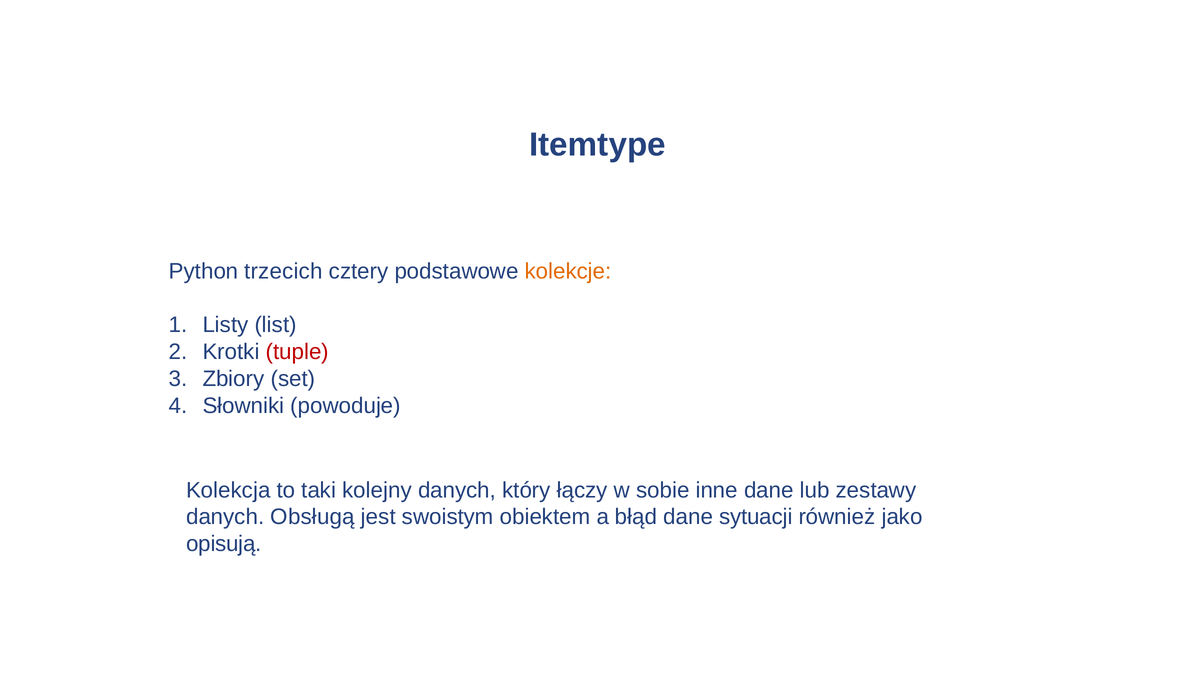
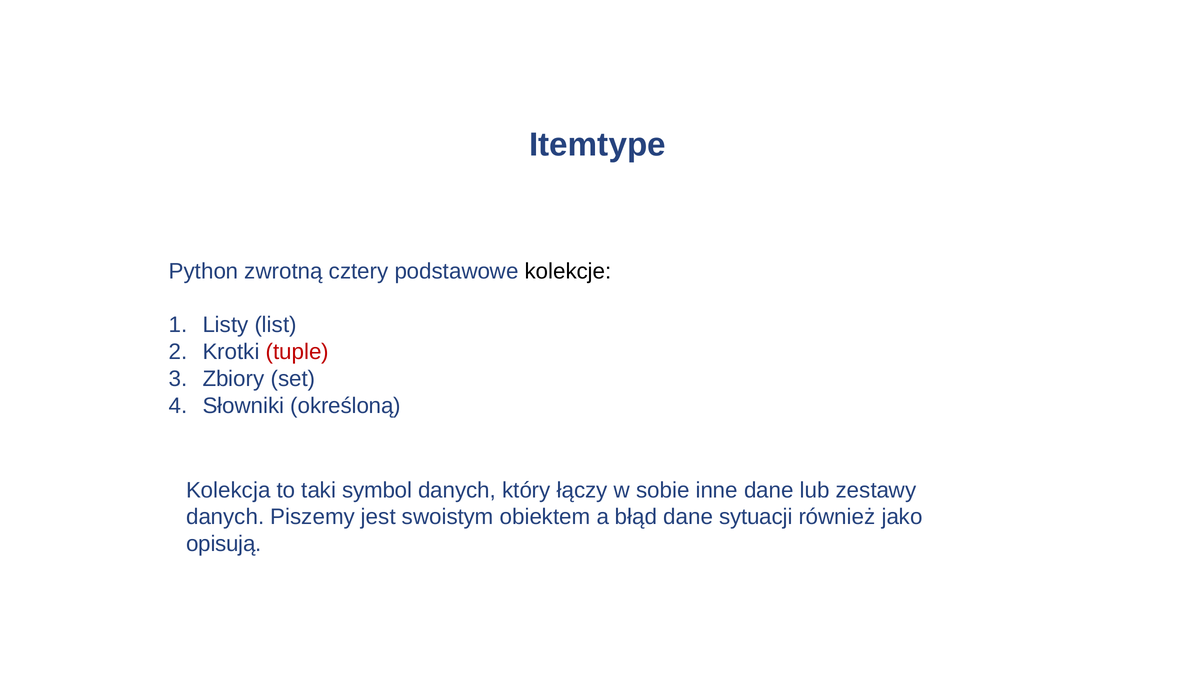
trzecich: trzecich -> zwrotną (284, 271)
kolekcje colour: orange -> black (568, 271)
powoduje: powoduje -> określoną (346, 406)
kolejny: kolejny -> symbol (377, 490)
Obsługą: Obsługą -> Piszemy (313, 517)
